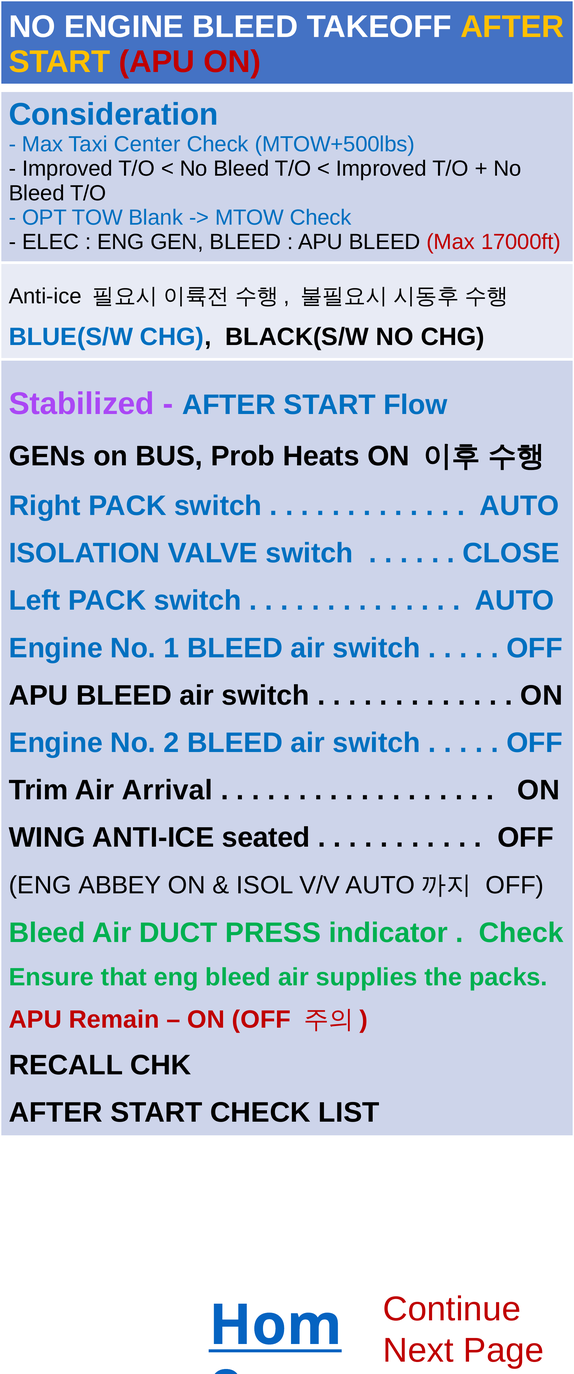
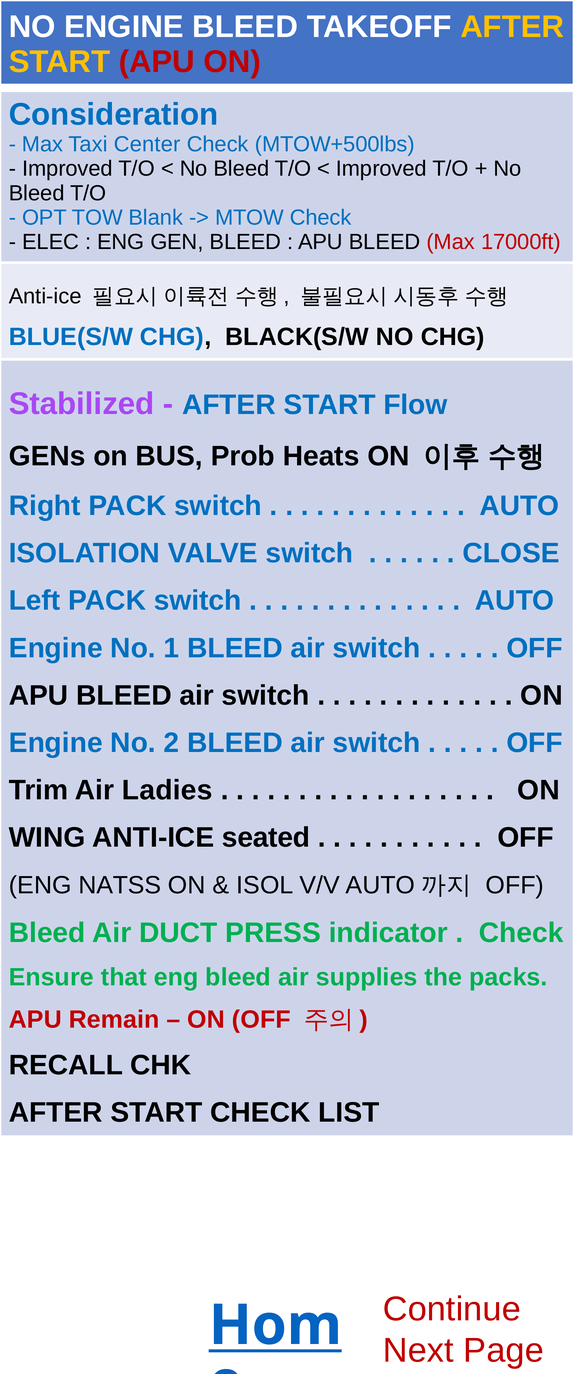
Arrival: Arrival -> Ladies (167, 790)
ABBEY: ABBEY -> NATSS (120, 885)
